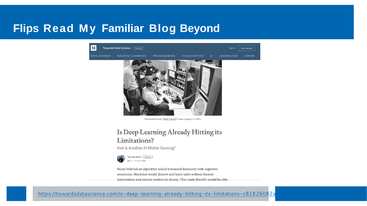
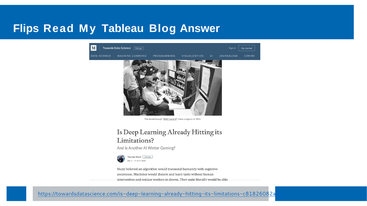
Familiar: Familiar -> Tableau (123, 29)
Beyond: Beyond -> Answer (200, 29)
